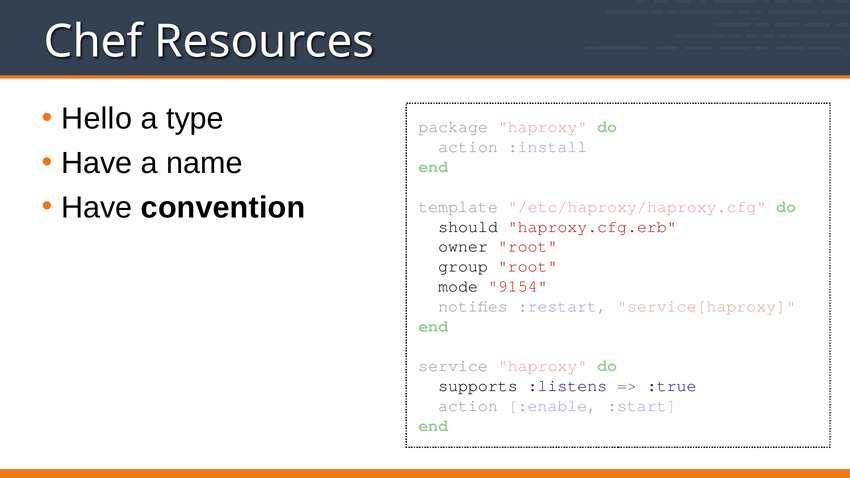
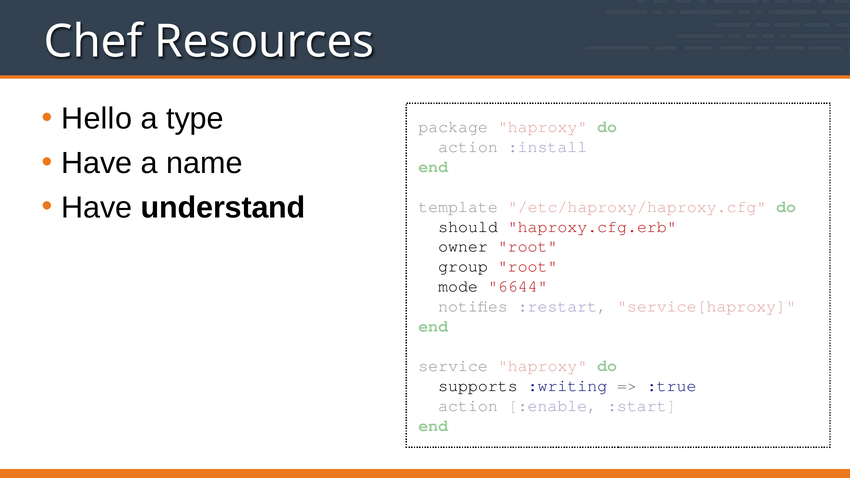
convention: convention -> understand (223, 208)
9154: 9154 -> 6644 (518, 286)
:listens: :listens -> :writing (567, 386)
